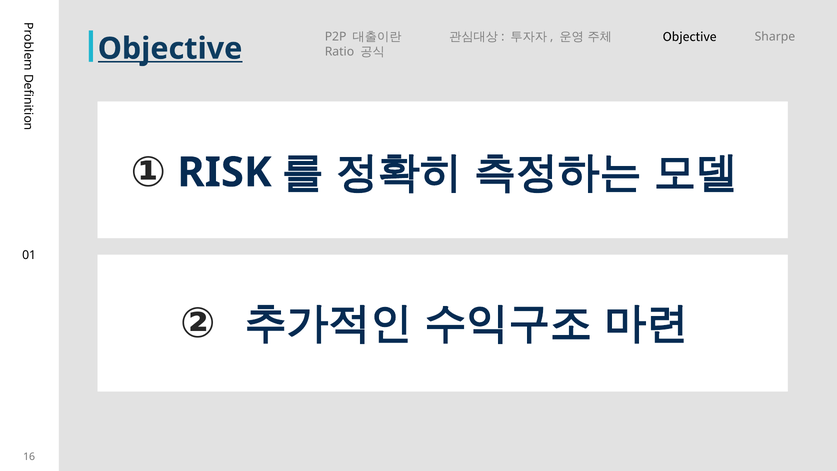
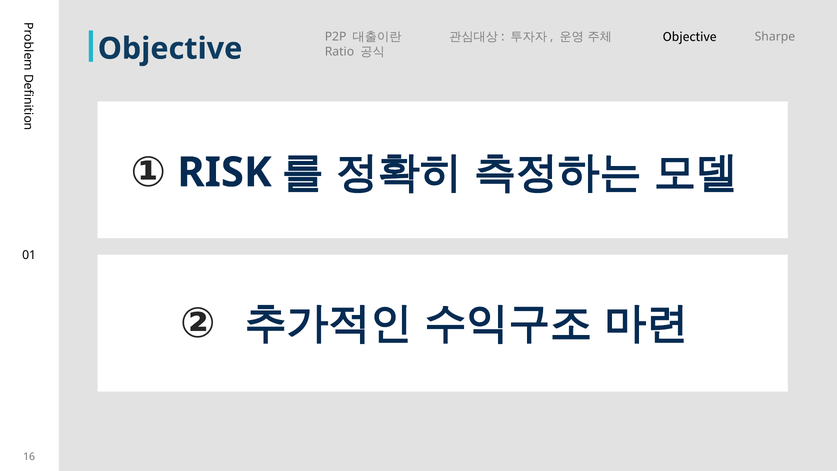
Objective underline: present -> none (170, 49)
